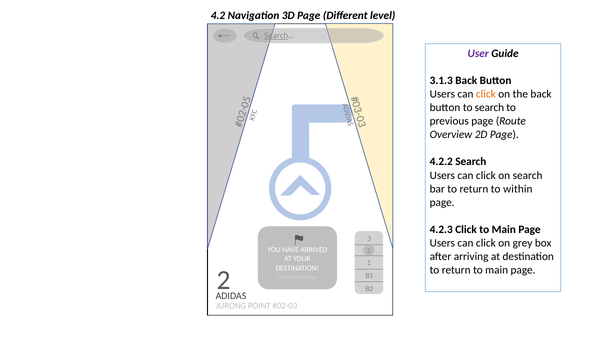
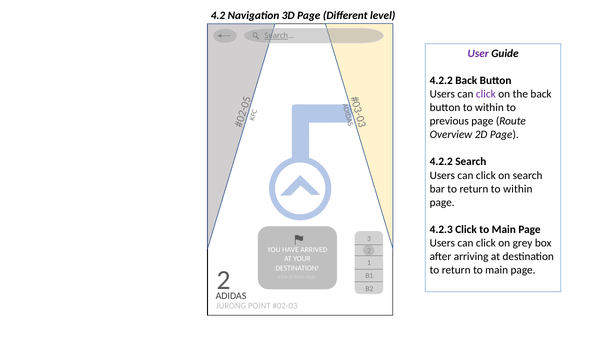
3.1.3: 3.1.3 -> 4.2.2 (441, 81)
click colour: orange -> purple (486, 94)
button to search: search -> within (489, 108)
